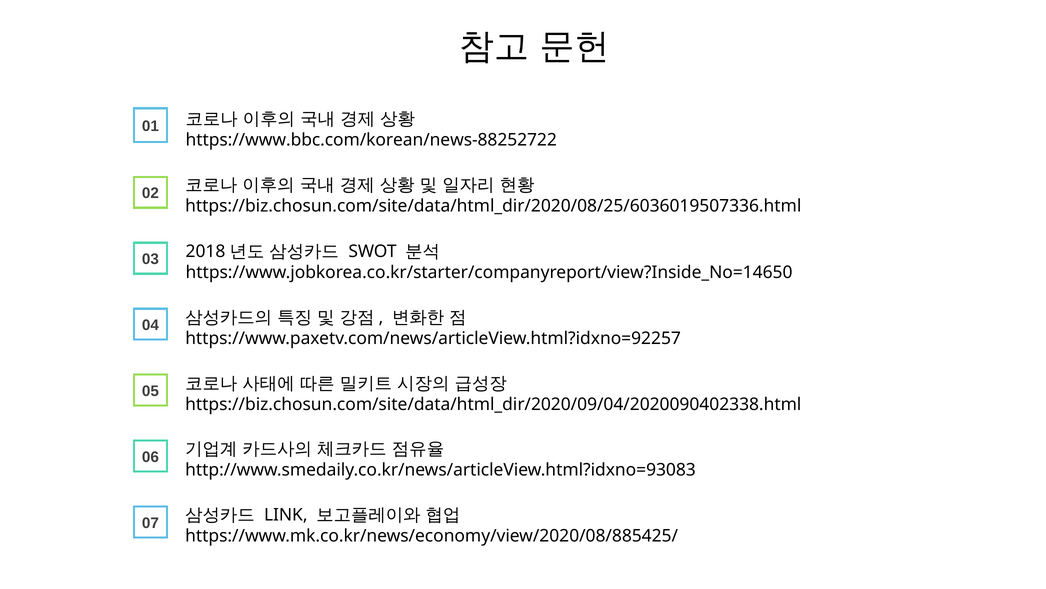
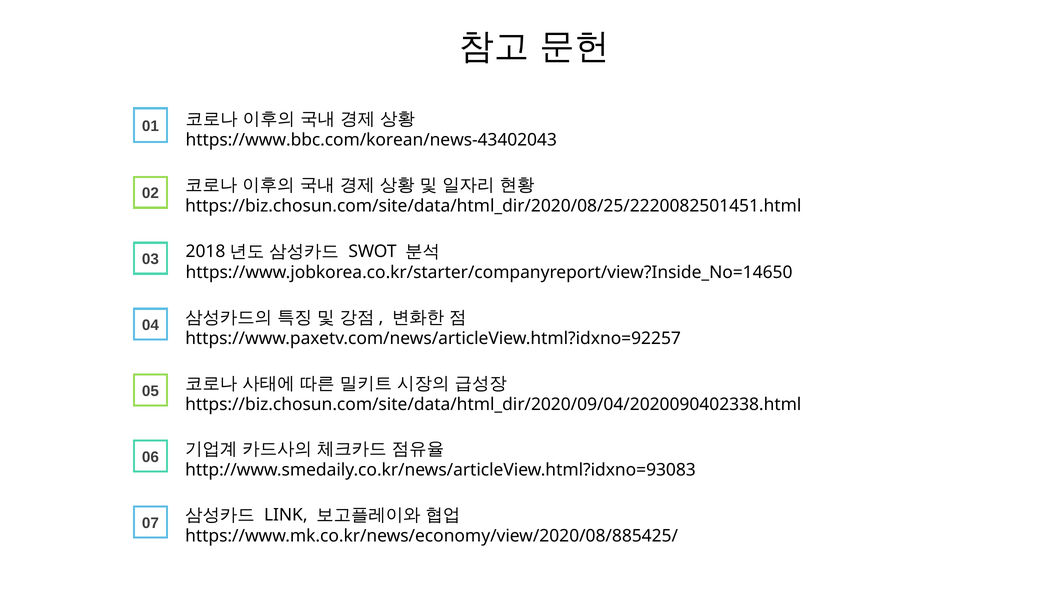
https://www.bbc.com/korean/news-88252722: https://www.bbc.com/korean/news-88252722 -> https://www.bbc.com/korean/news-43402043 (371, 140)
https://biz.chosun.com/site/data/html_dir/2020/08/25/6036019507336.html: https://biz.chosun.com/site/data/html_dir/2020/08/25/6036019507336.html -> https://biz.chosun.com/site/data/html_dir/2020/08/25/2220082501451.html (493, 206)
